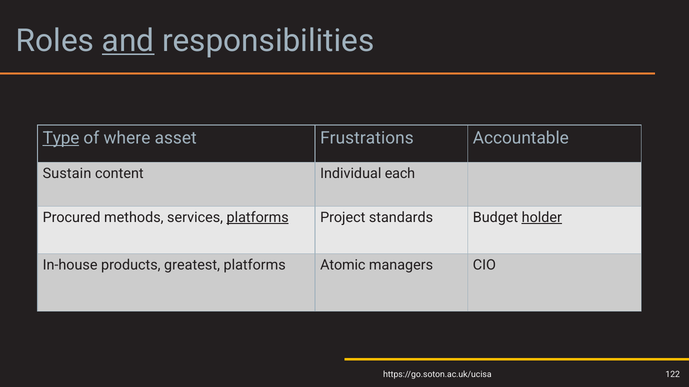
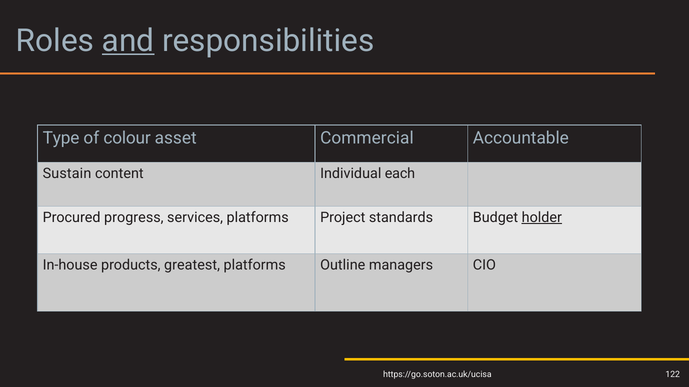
Type underline: present -> none (61, 138)
where: where -> colour (127, 138)
Frustrations: Frustrations -> Commercial (367, 138)
methods: methods -> progress (134, 218)
platforms underline: present -> none (258, 218)
Atomic: Atomic -> Outline (343, 265)
